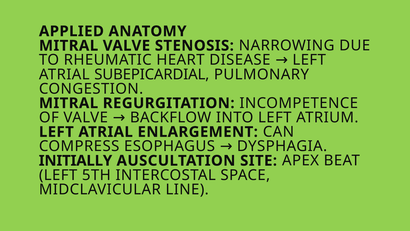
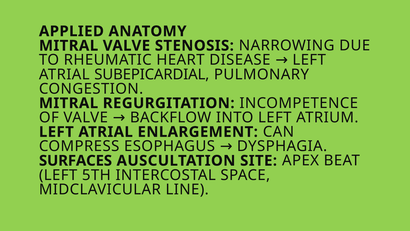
INITIALLY: INITIALLY -> SURFACES (75, 160)
